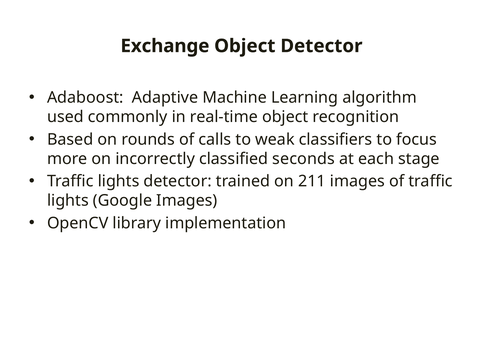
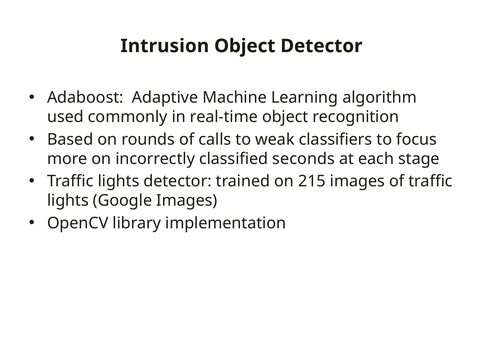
Exchange: Exchange -> Intrusion (165, 46)
211: 211 -> 215 (312, 181)
